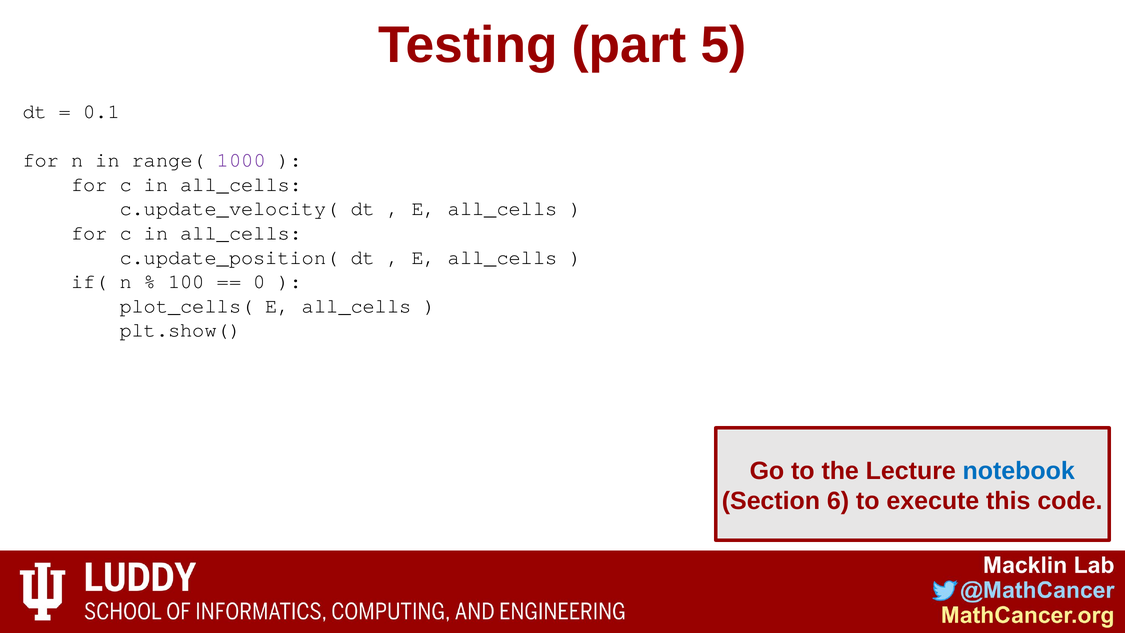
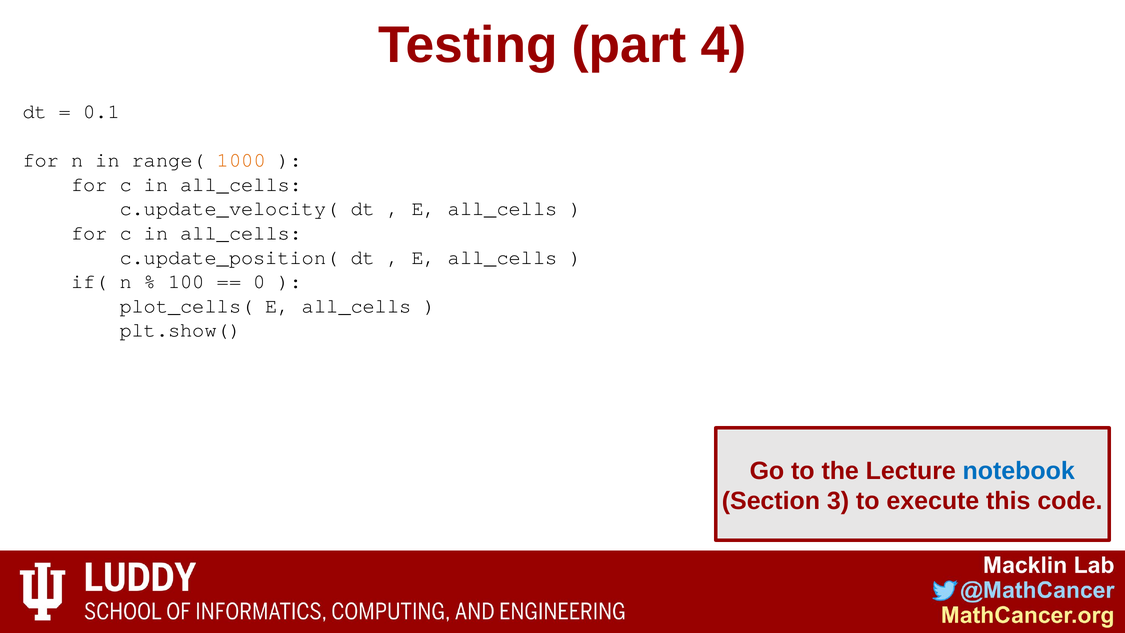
5: 5 -> 4 (724, 45)
1000 colour: purple -> orange (241, 160)
6: 6 -> 3 (838, 501)
